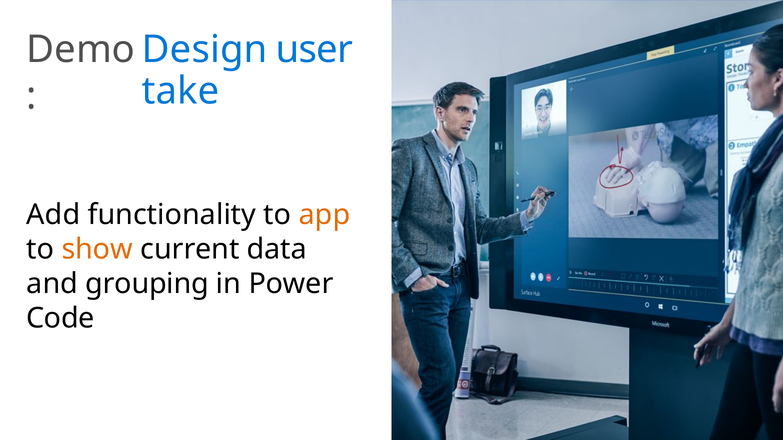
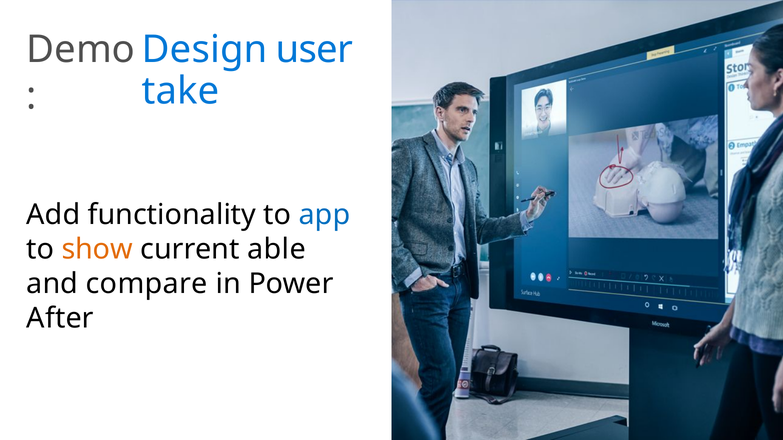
app colour: orange -> blue (325, 215)
data: data -> able (277, 250)
grouping: grouping -> compare (147, 284)
Code: Code -> After (60, 319)
